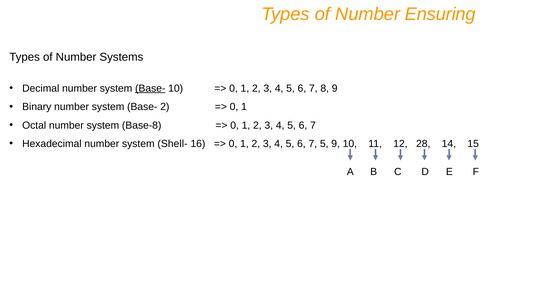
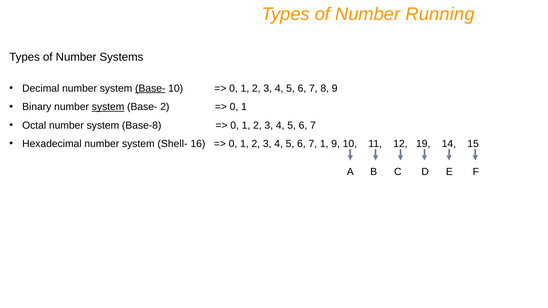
Ensuring: Ensuring -> Running (440, 14)
system underline: none -> present (108, 107)
7 5: 5 -> 1 (324, 144)
28: 28 -> 19 (423, 144)
